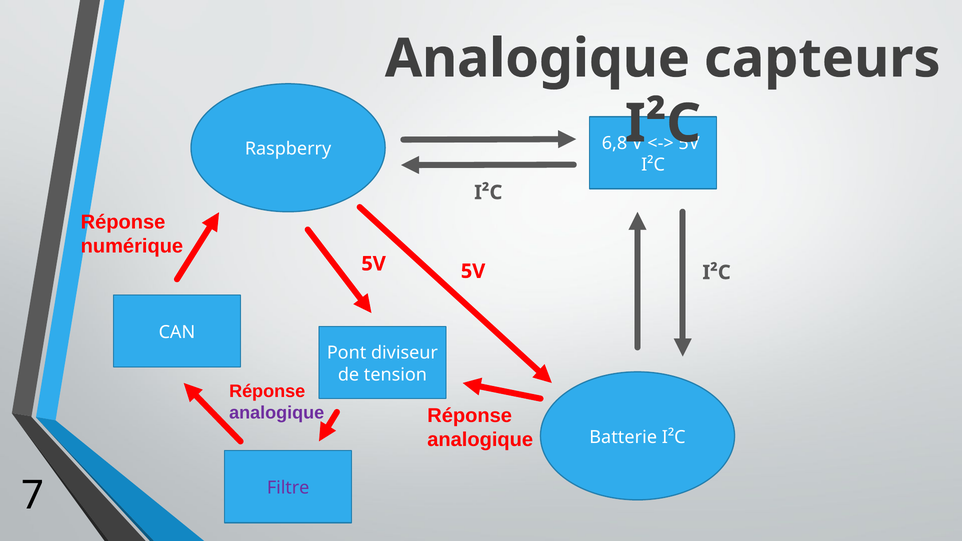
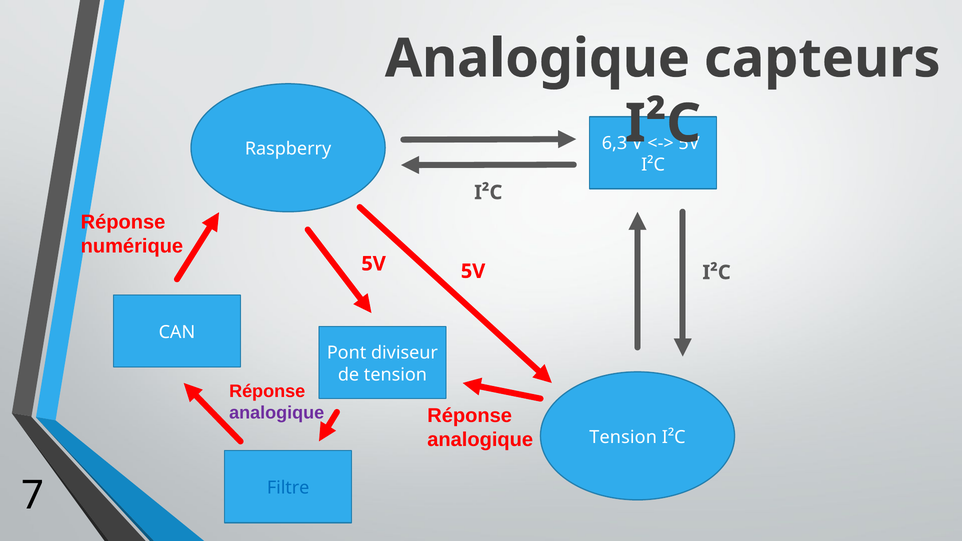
6,8: 6,8 -> 6,3 (614, 143)
Batterie: Batterie -> Tension (623, 437)
Filtre colour: purple -> blue (288, 488)
